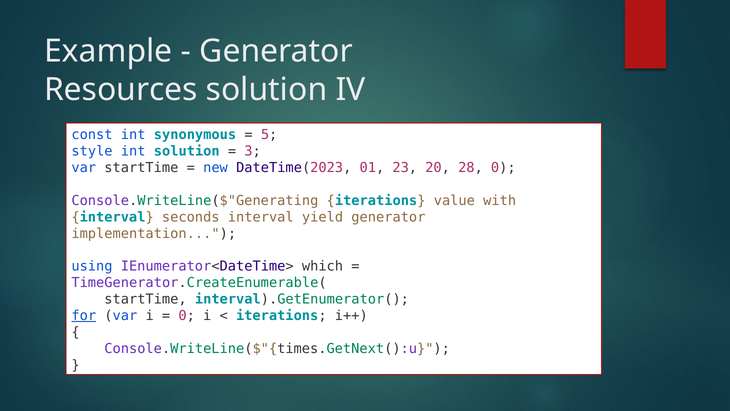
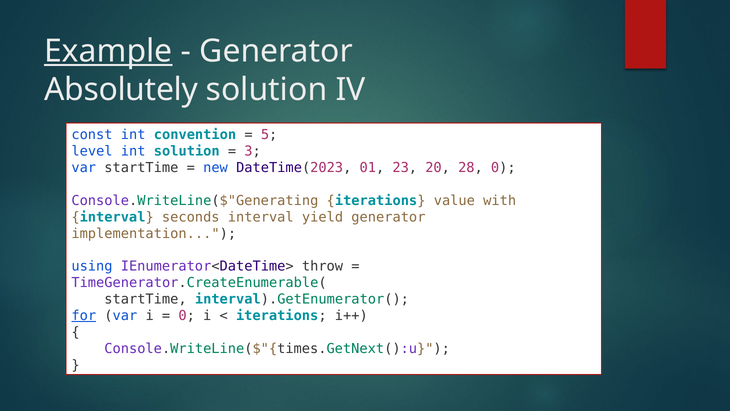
Example underline: none -> present (108, 51)
Resources: Resources -> Absolutely (121, 90)
synonymous: synonymous -> convention (195, 135)
style: style -> level (92, 151)
which: which -> throw (323, 266)
